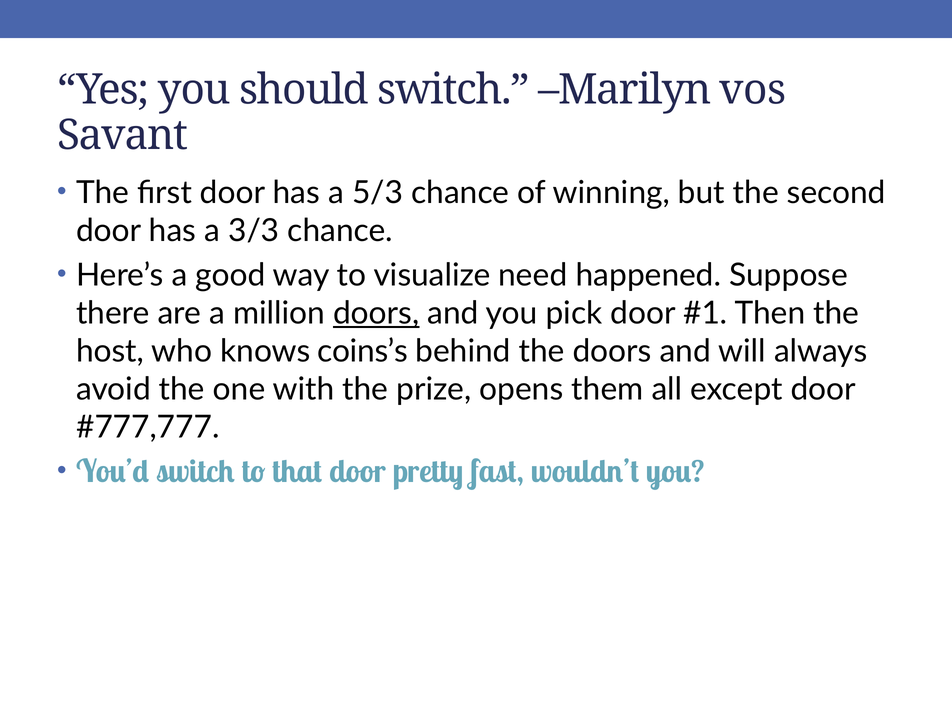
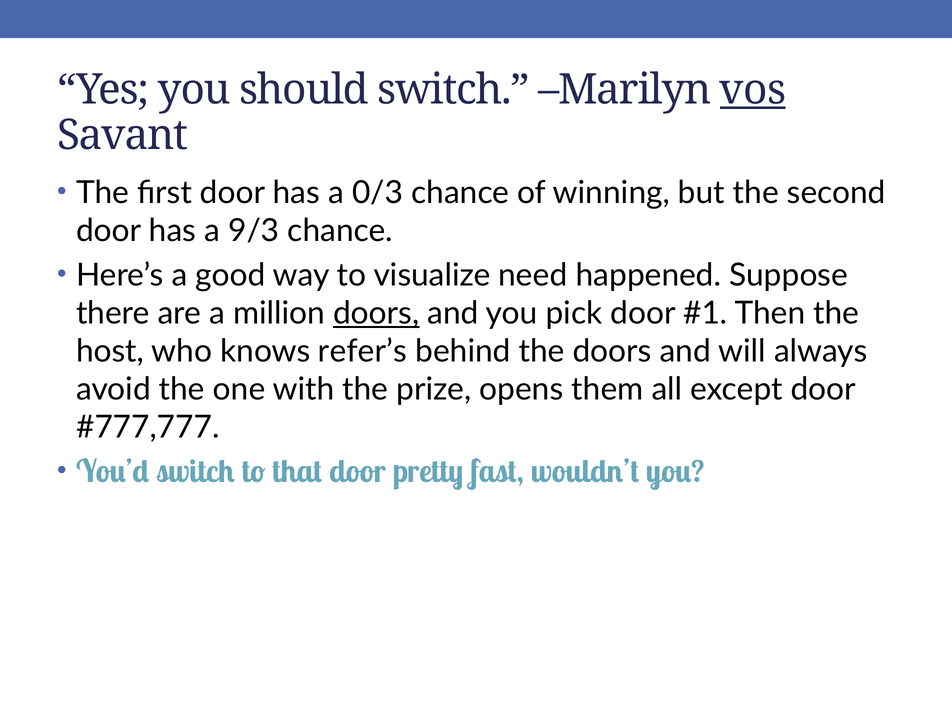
vos underline: none -> present (753, 90)
5/3: 5/3 -> 0/3 (378, 193)
3/3: 3/3 -> 9/3 (254, 231)
coins’s: coins’s -> refer’s (363, 351)
